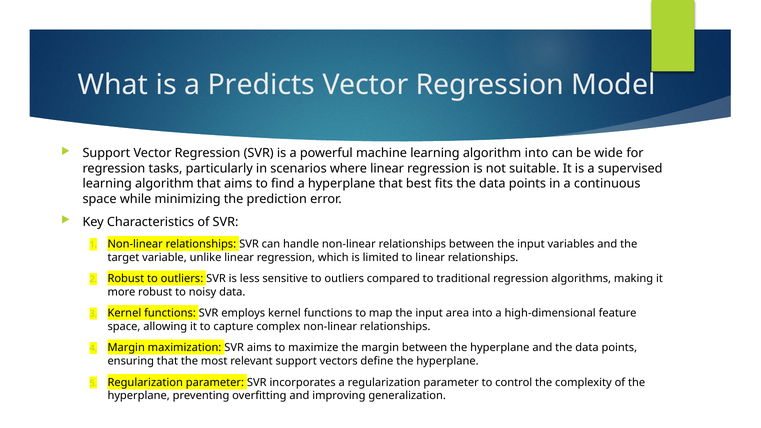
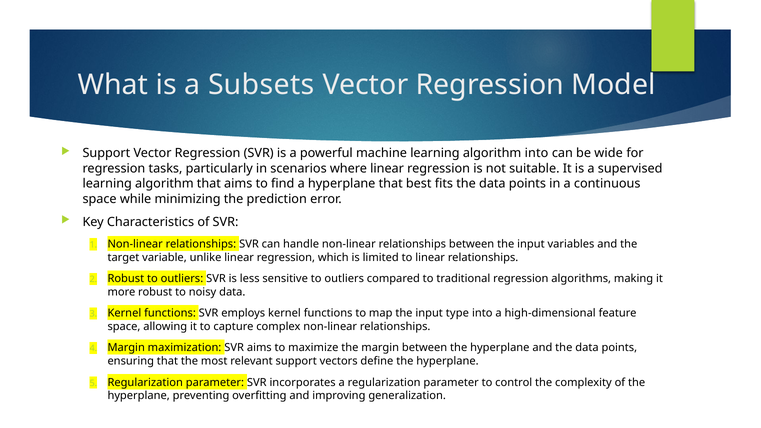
Predicts: Predicts -> Subsets (261, 85)
area: area -> type (457, 313)
